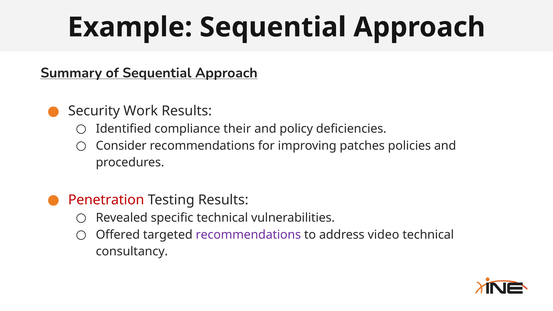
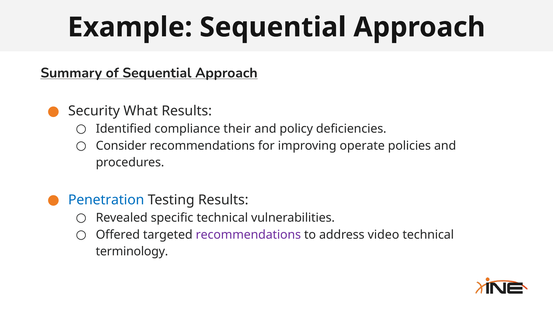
Work: Work -> What (141, 111)
patches: patches -> operate (362, 146)
Penetration colour: red -> blue (106, 200)
consultancy: consultancy -> terminology (132, 252)
